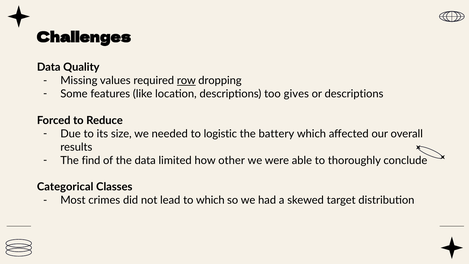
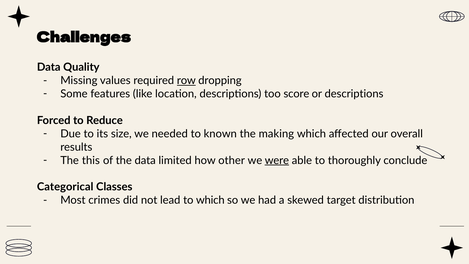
gives: gives -> score (296, 94)
logistic: logistic -> known (220, 134)
battery: battery -> making (276, 134)
find: find -> this (91, 160)
were underline: none -> present (277, 160)
